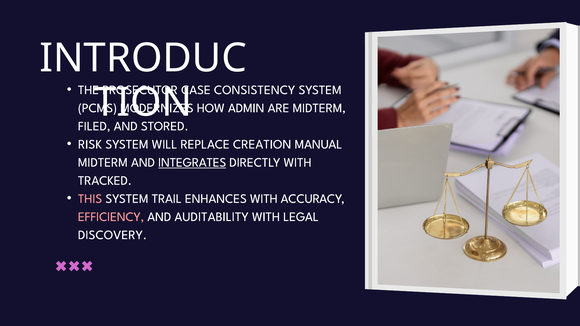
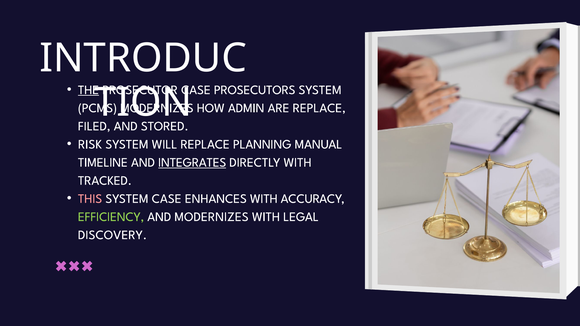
THE underline: none -> present (89, 90)
CONSISTENCY: CONSISTENCY -> PROSECUTORS (255, 90)
ARE MIDTERM: MIDTERM -> REPLACE (319, 108)
CREATION: CREATION -> PLANNING (262, 144)
MIDTERM: MIDTERM -> TIMELINE (103, 162)
SYSTEM TRAIL: TRAIL -> CASE (167, 199)
EFFICIENCY colour: pink -> light green (111, 217)
AND AUDITABILITY: AUDITABILITY -> MODERNIZES (212, 217)
